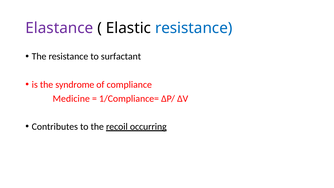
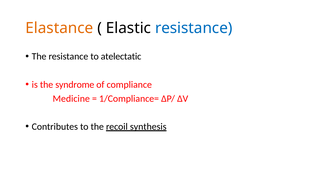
Elastance colour: purple -> orange (59, 28)
surfactant: surfactant -> atelectatic (121, 56)
occurring: occurring -> synthesis (148, 126)
